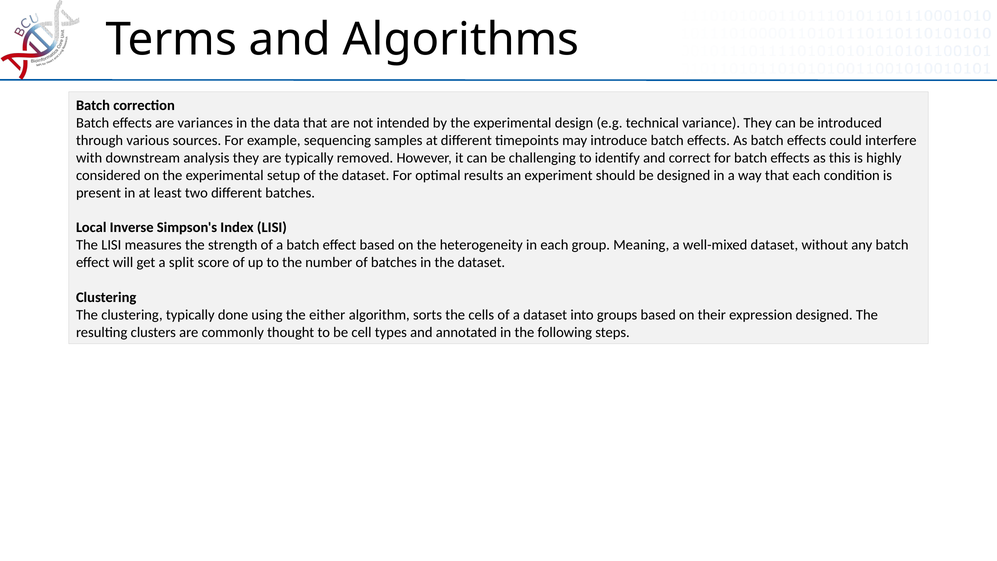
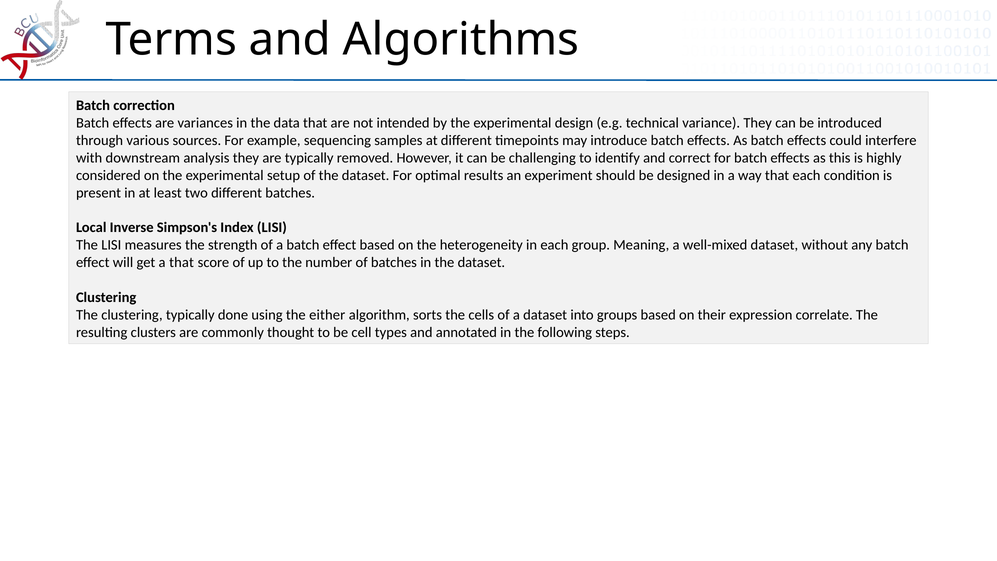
a split: split -> that (182, 262)
expression designed: designed -> correlate (824, 315)
